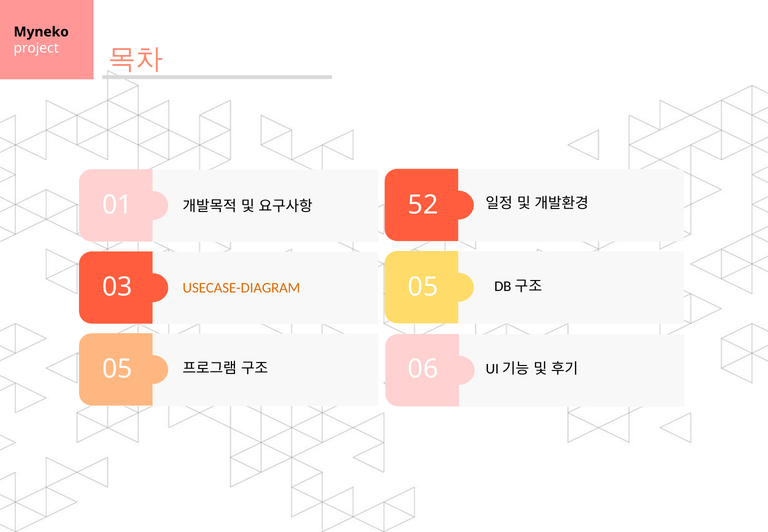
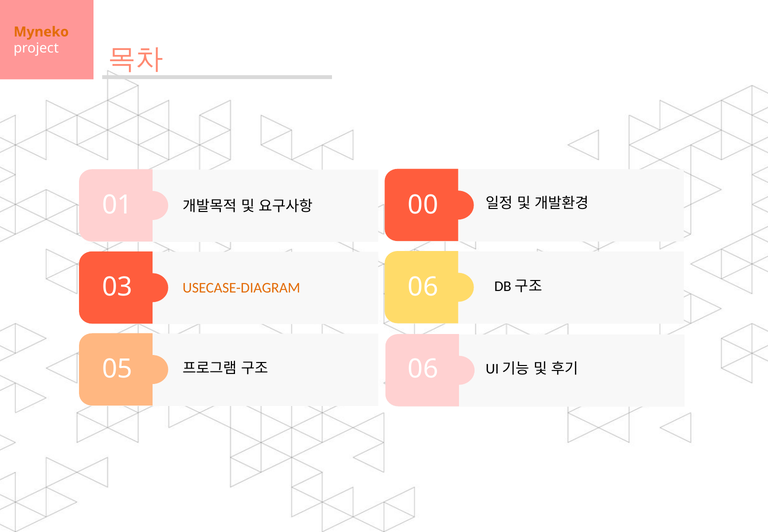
Myneko colour: black -> orange (41, 32)
52: 52 -> 00 (423, 205)
03 05: 05 -> 06 (423, 287)
